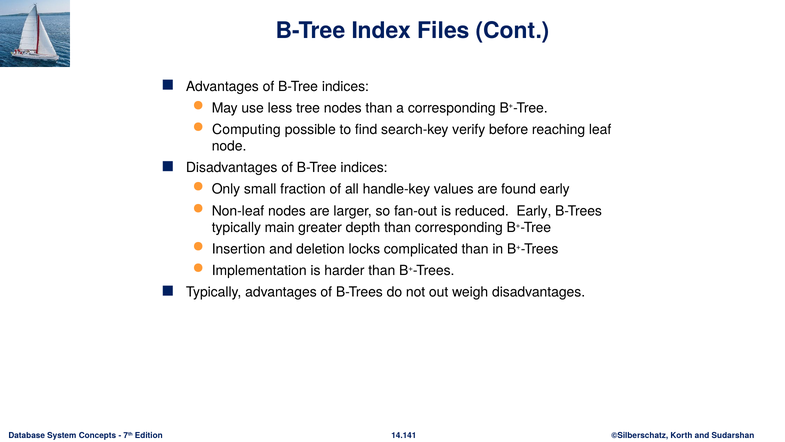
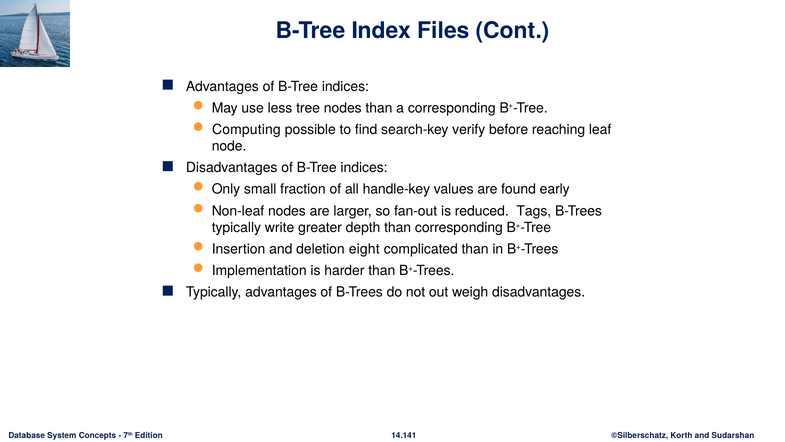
reduced Early: Early -> Tags (534, 211)
main: main -> write (280, 227)
locks: locks -> eight (364, 249)
